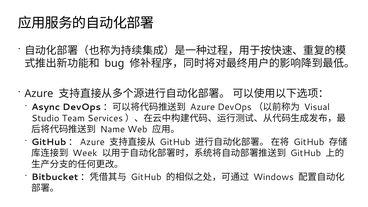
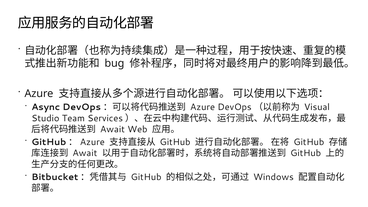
Name: Name -> Await (112, 129)
Week: Week -> Await (85, 153)
